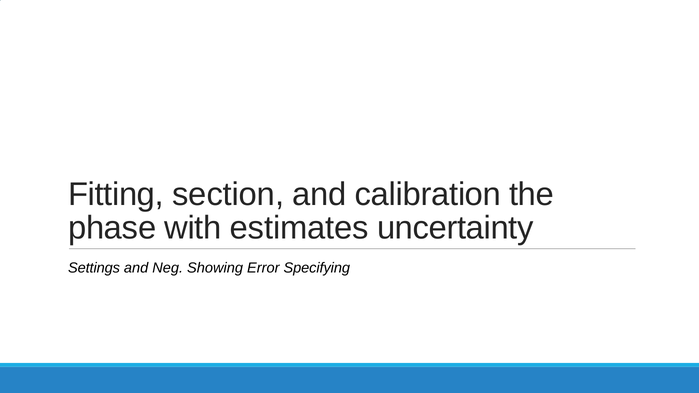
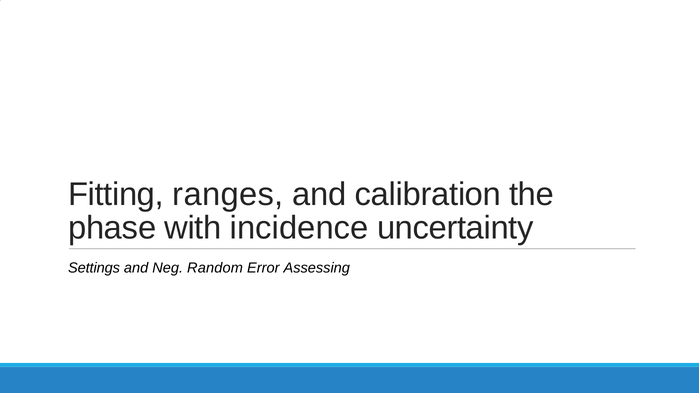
section: section -> ranges (228, 194)
estimates: estimates -> incidence (299, 228)
Showing: Showing -> Random (215, 268)
Specifying: Specifying -> Assessing (317, 268)
